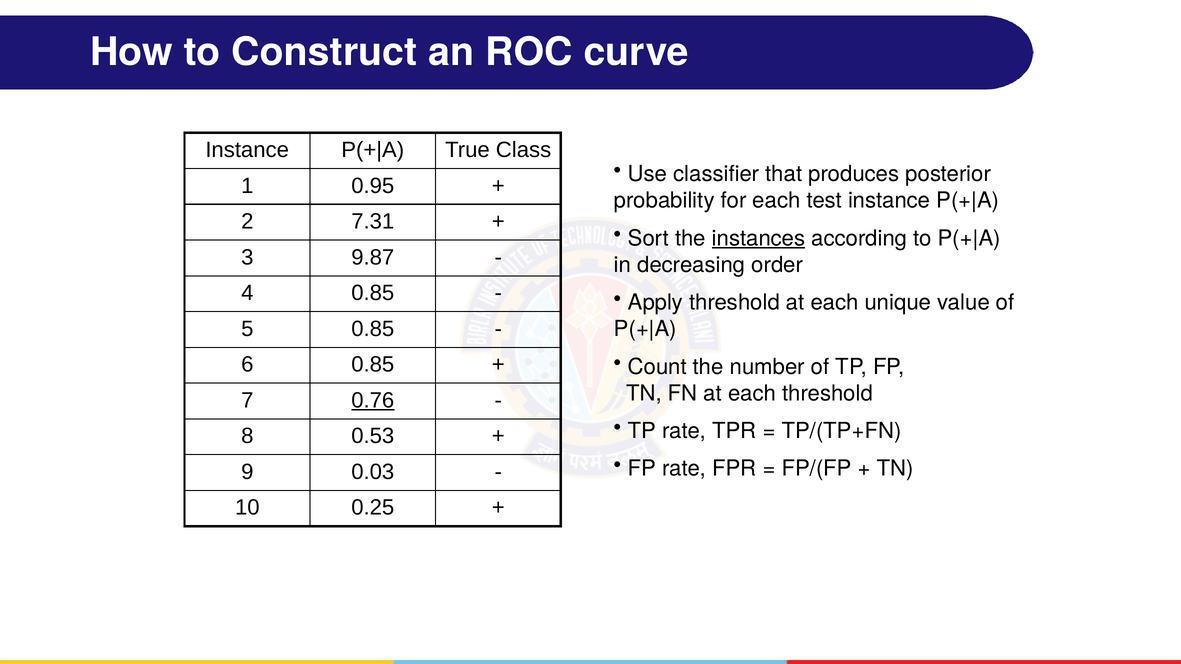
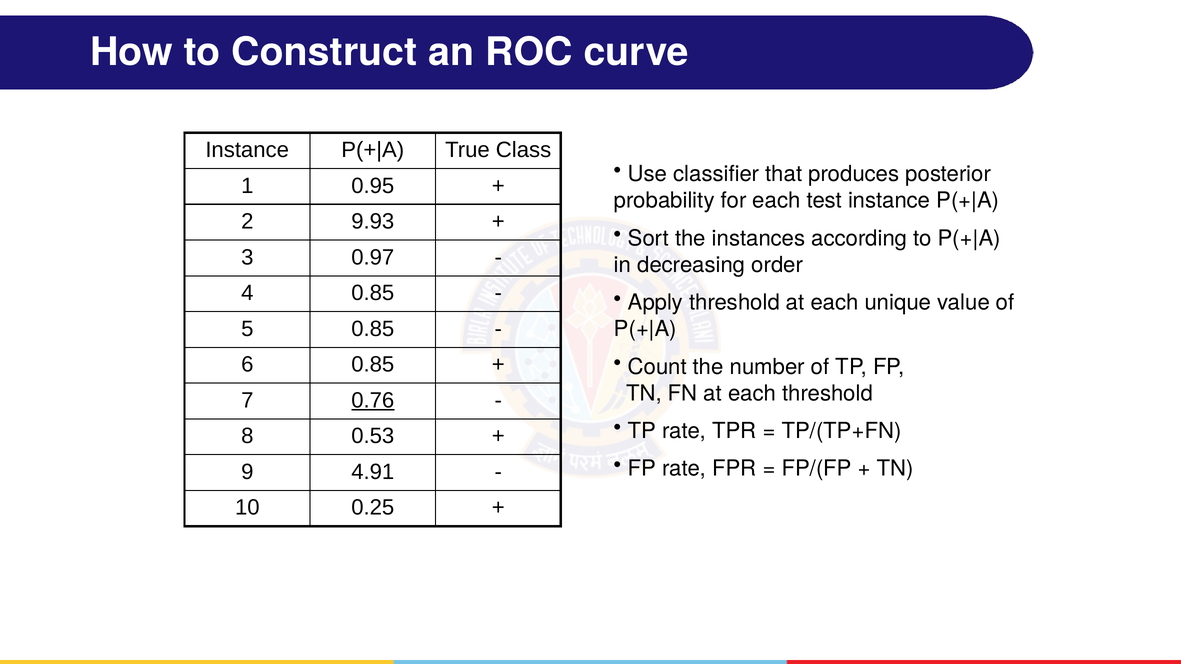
7.31: 7.31 -> 9.93 (373, 222)
instances underline: present -> none (759, 238)
9.87: 9.87 -> 0.97 (373, 257)
0.03: 0.03 -> 4.91 (373, 472)
